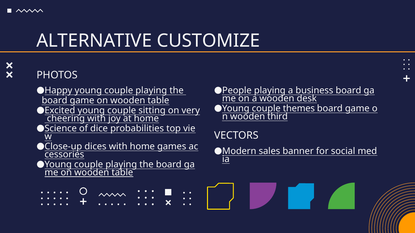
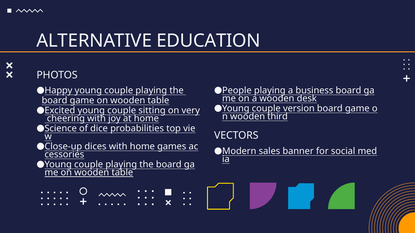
CUSTOMIZE: CUSTOMIZE -> EDUCATION (209, 41)
themes: themes -> version (299, 109)
